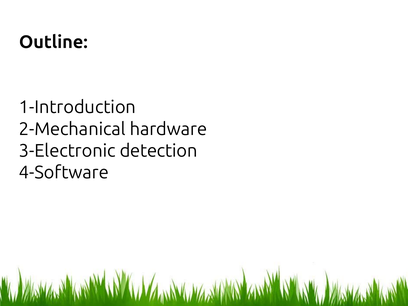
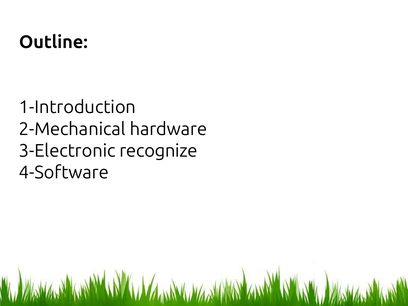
detection: detection -> recognize (159, 151)
